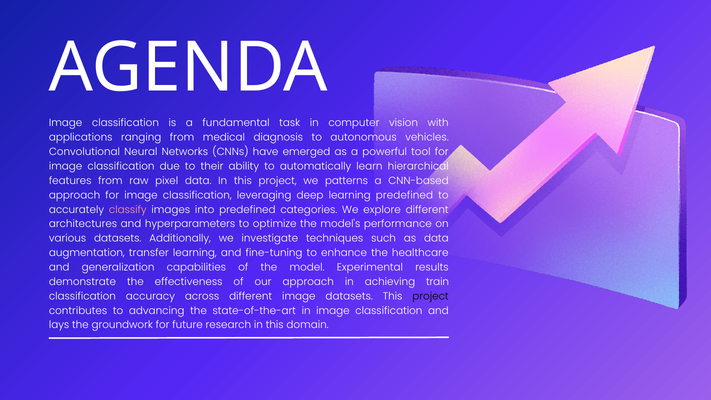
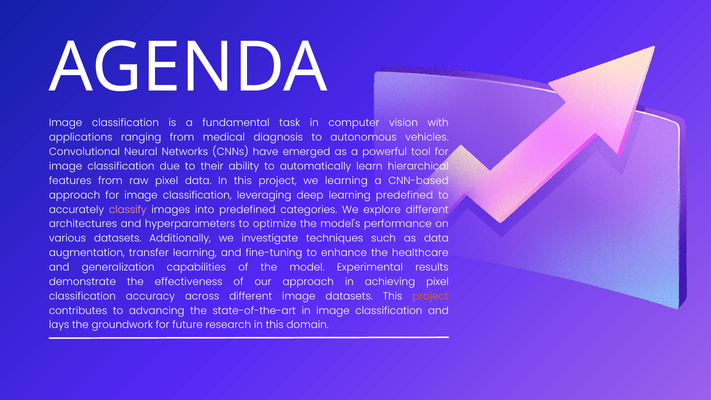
we patterns: patterns -> learning (346, 181)
achieving train: train -> pixel (437, 282)
project colour: black -> orange (431, 296)
